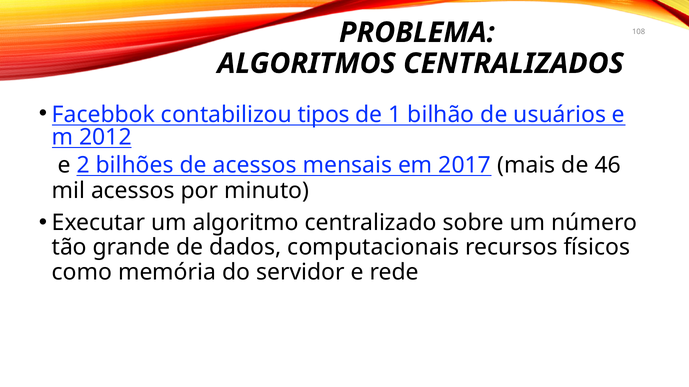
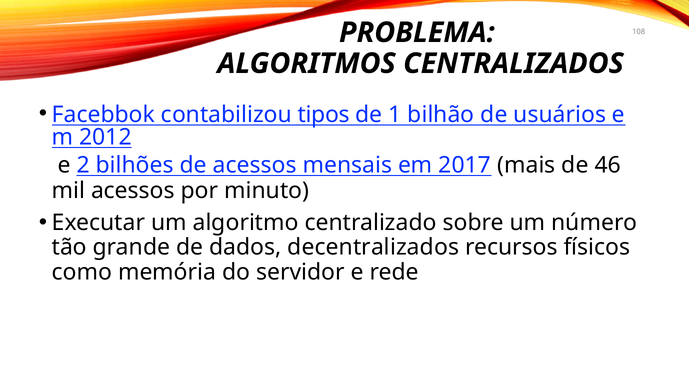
computacionais: computacionais -> decentralizados (373, 248)
